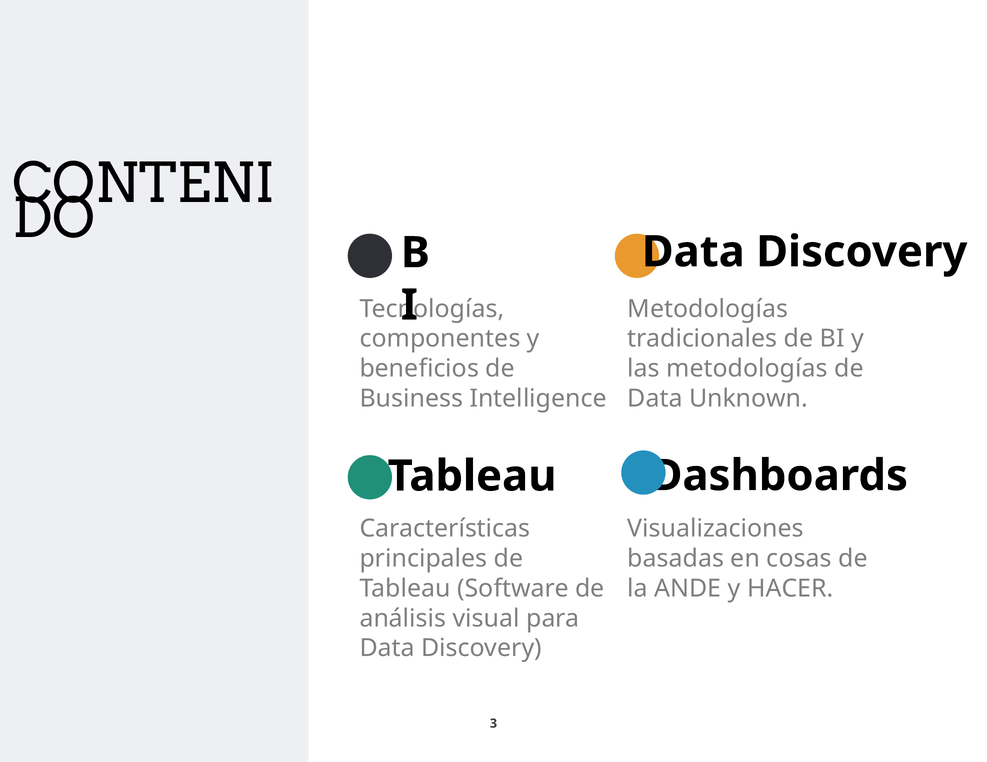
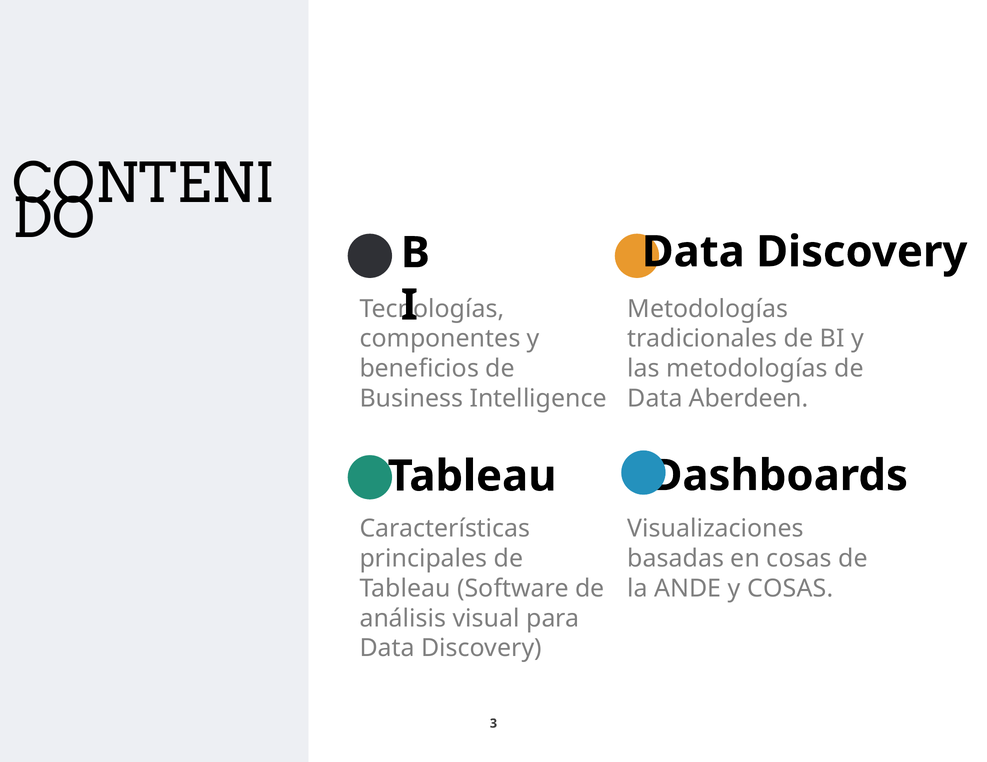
Unknown: Unknown -> Aberdeen (749, 399)
y HACER: HACER -> COSAS (790, 589)
